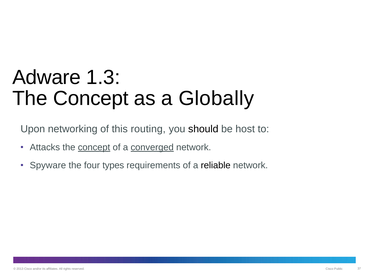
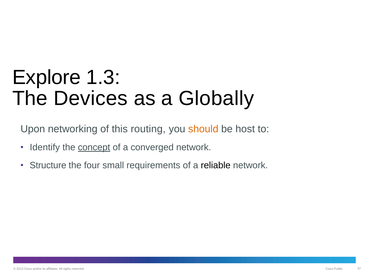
Adware: Adware -> Explore (46, 78)
Concept: Concept -> Devices (91, 99)
should colour: black -> orange (203, 129)
Attacks: Attacks -> Identify (45, 148)
converged underline: present -> none (152, 148)
Spyware: Spyware -> Structure (48, 166)
types: types -> small (113, 166)
